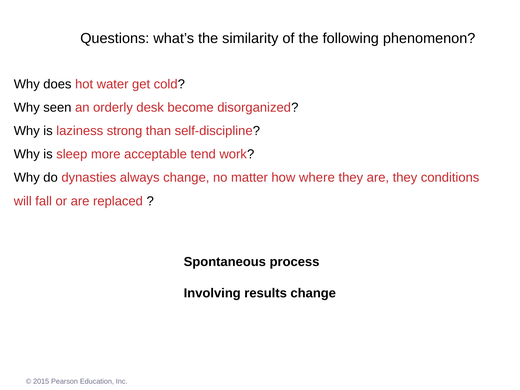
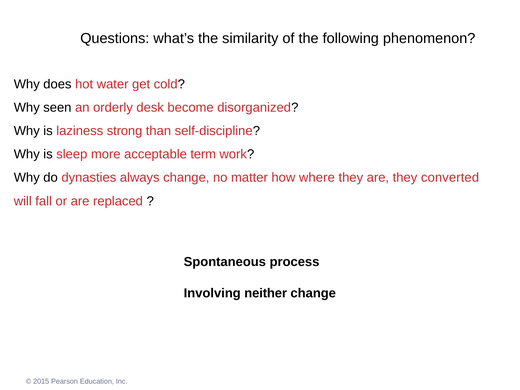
tend: tend -> term (203, 154)
conditions: conditions -> converted (450, 178)
results: results -> neither (266, 293)
